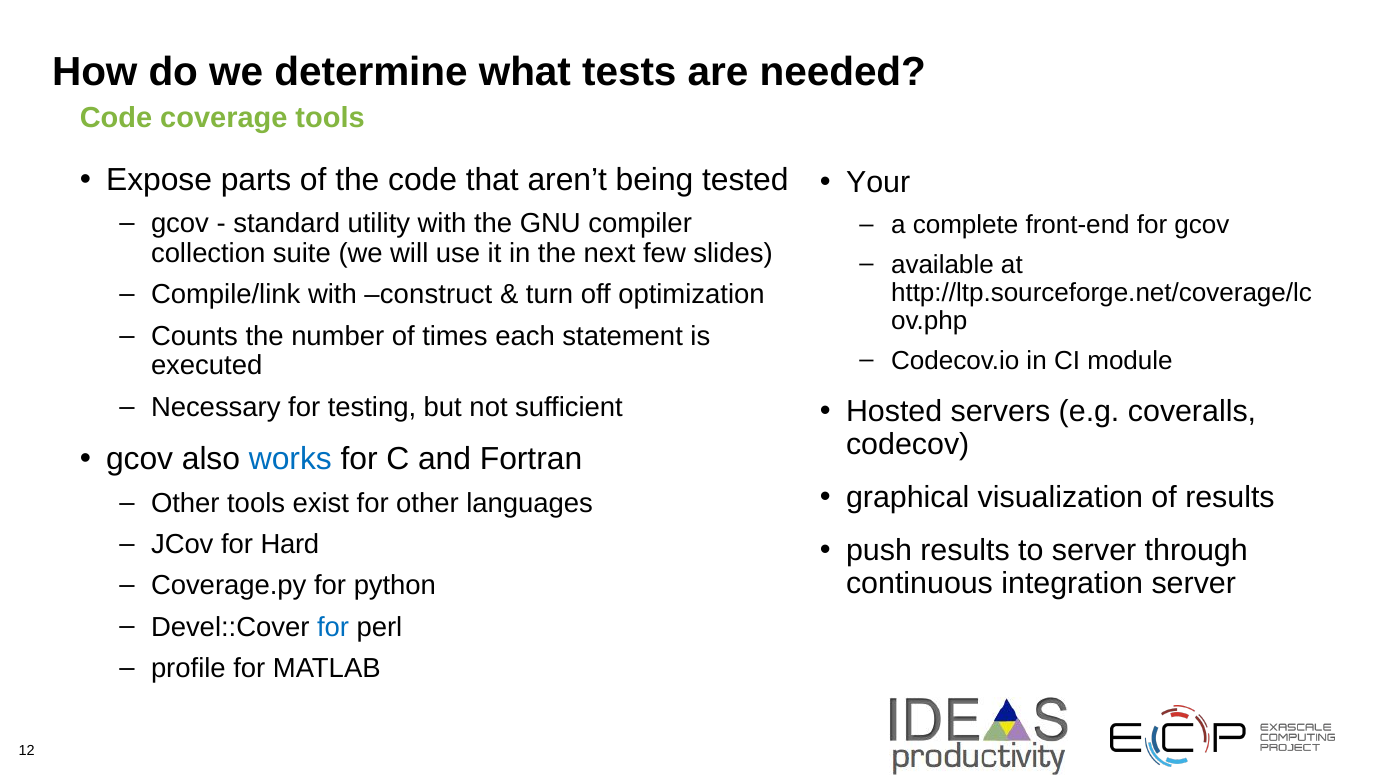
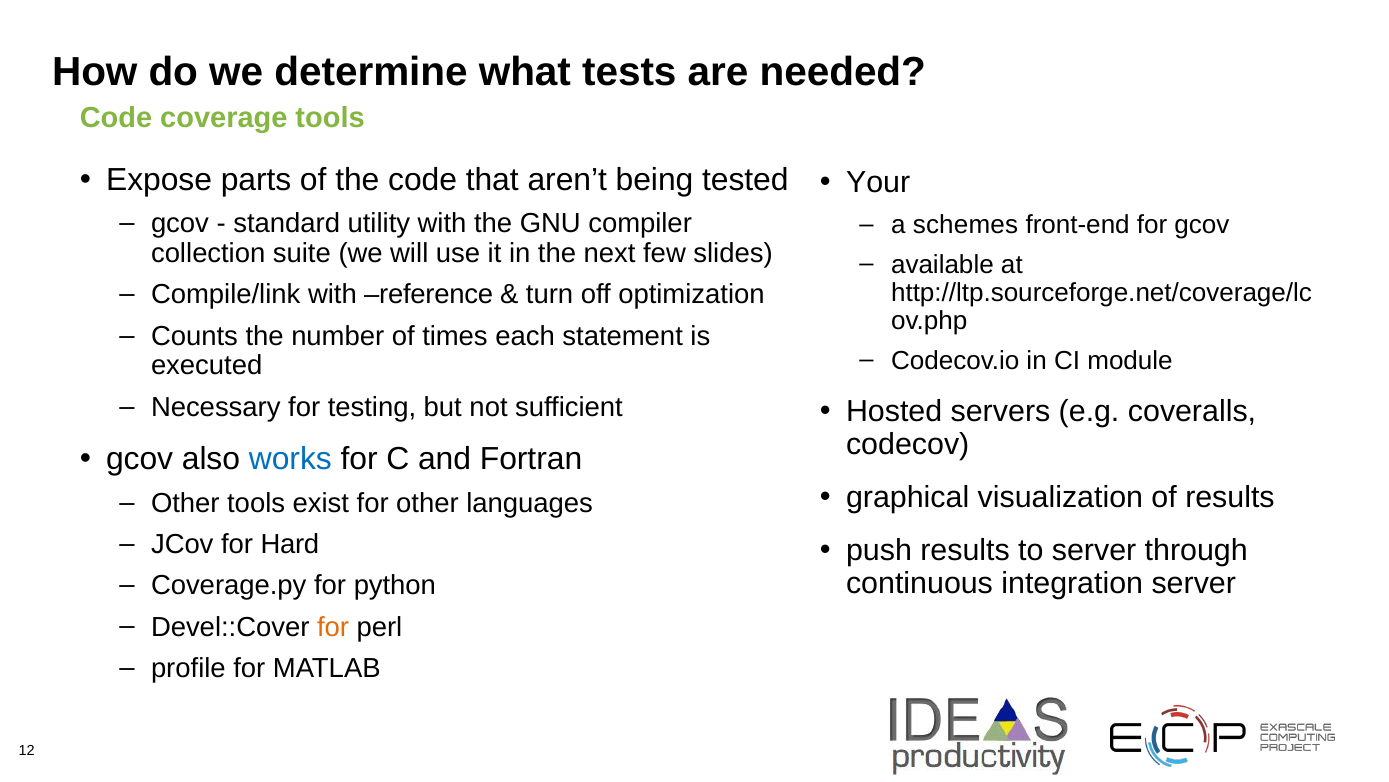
complete: complete -> schemes (965, 225)
construct: construct -> reference (429, 295)
for colour: blue -> orange (333, 627)
